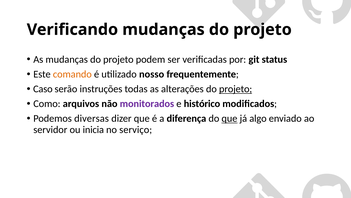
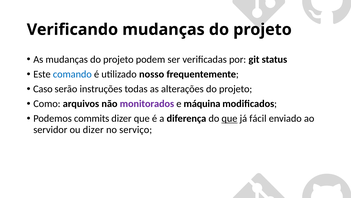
comando colour: orange -> blue (72, 74)
projeto underline: present -> none (236, 89)
histórico: histórico -> máquina (202, 103)
diversas: diversas -> commits (92, 118)
algo: algo -> fácil (258, 118)
ou inicia: inicia -> dizer (93, 129)
